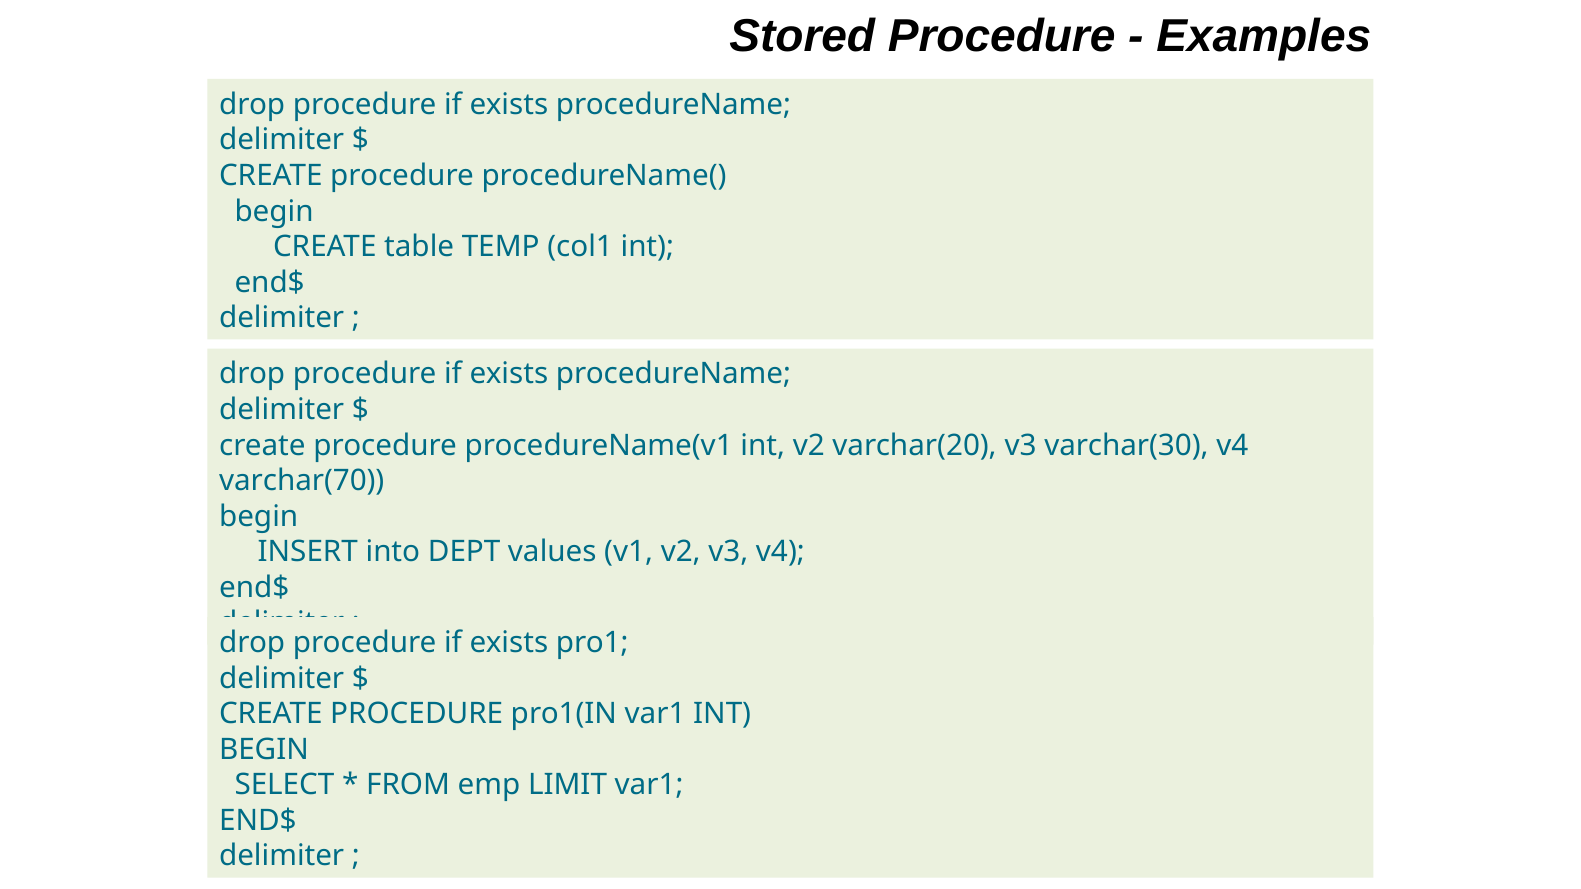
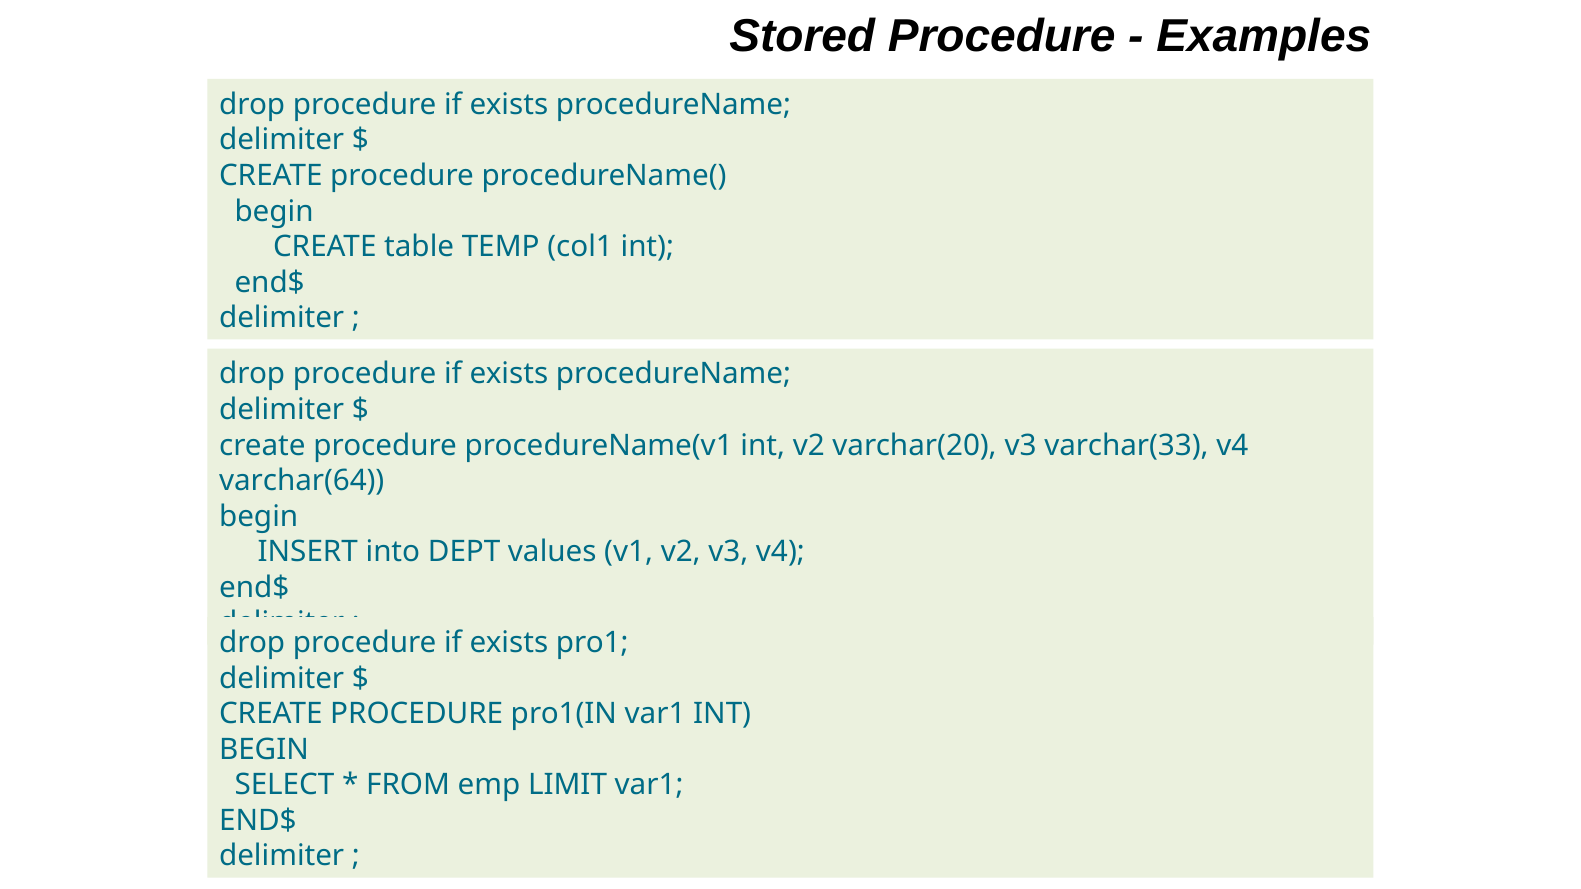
varchar(30: varchar(30 -> varchar(33 (1126, 446)
varchar(70: varchar(70 -> varchar(64 (302, 481)
